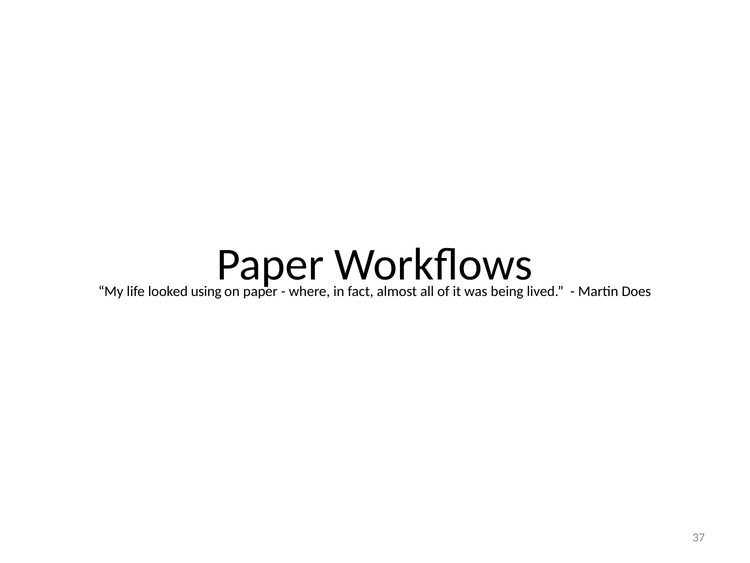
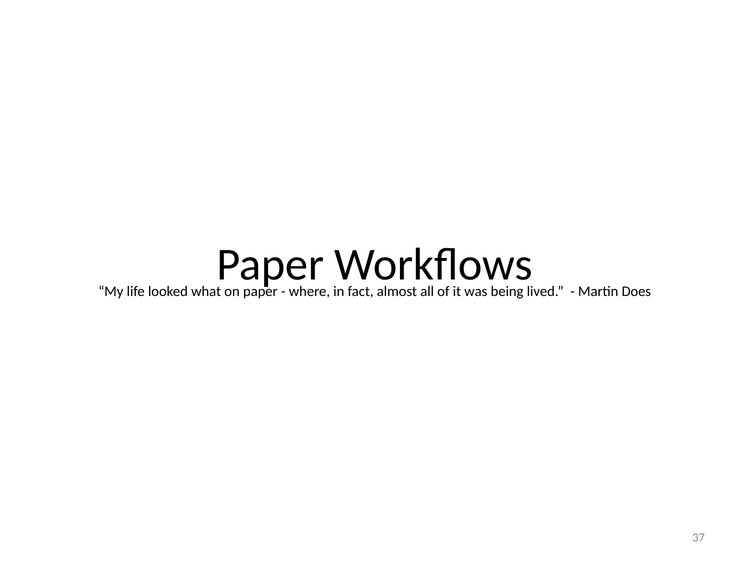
using: using -> what (206, 291)
